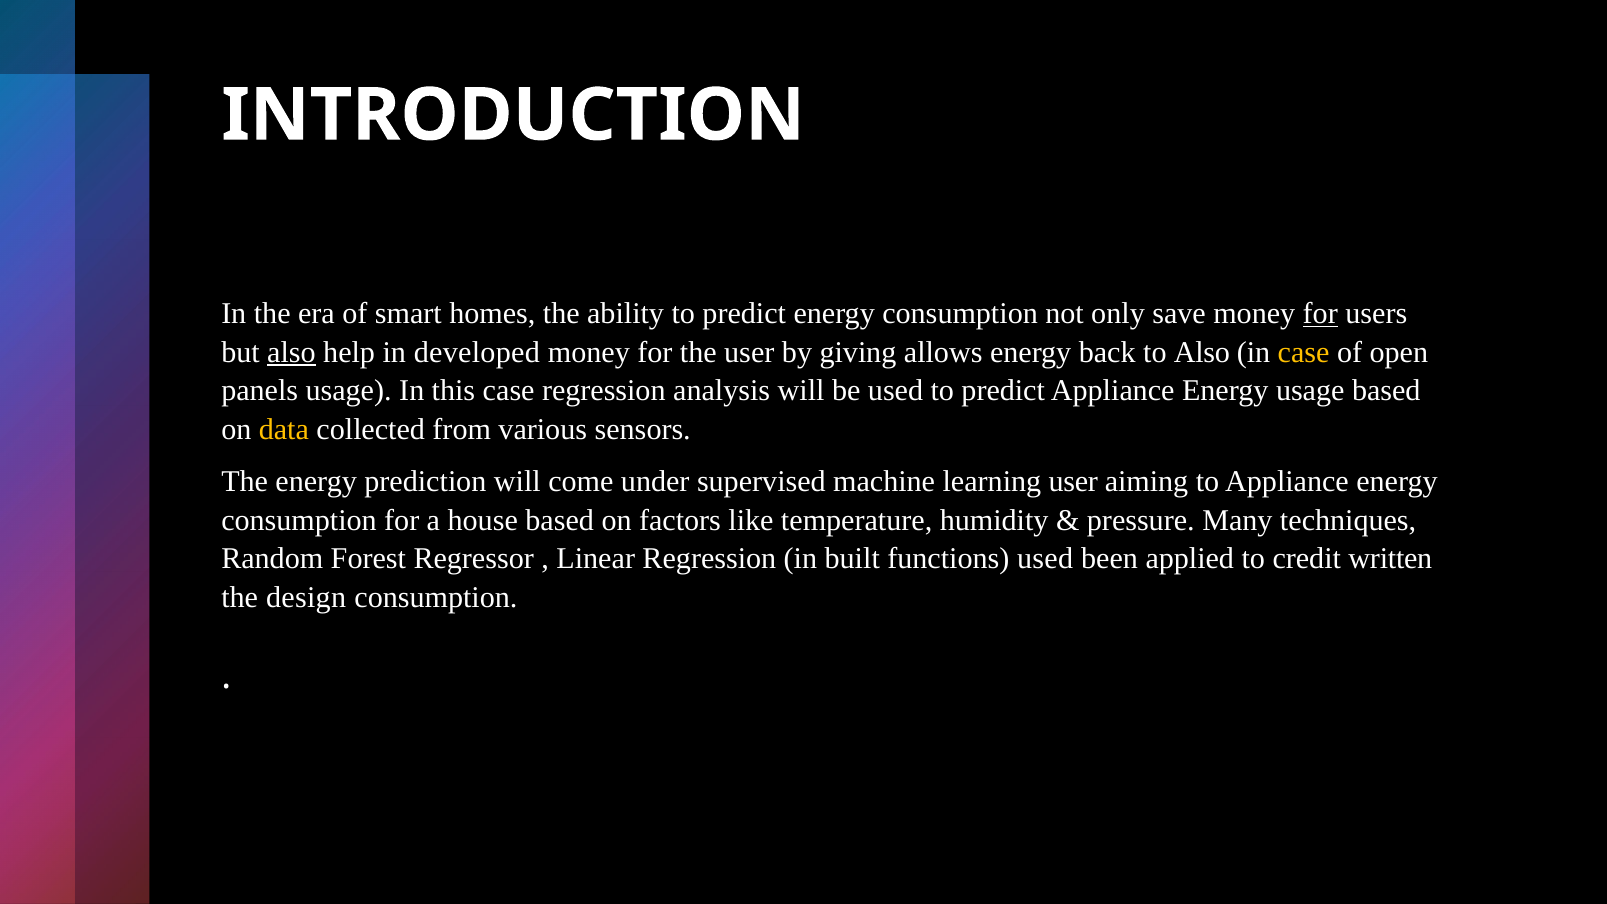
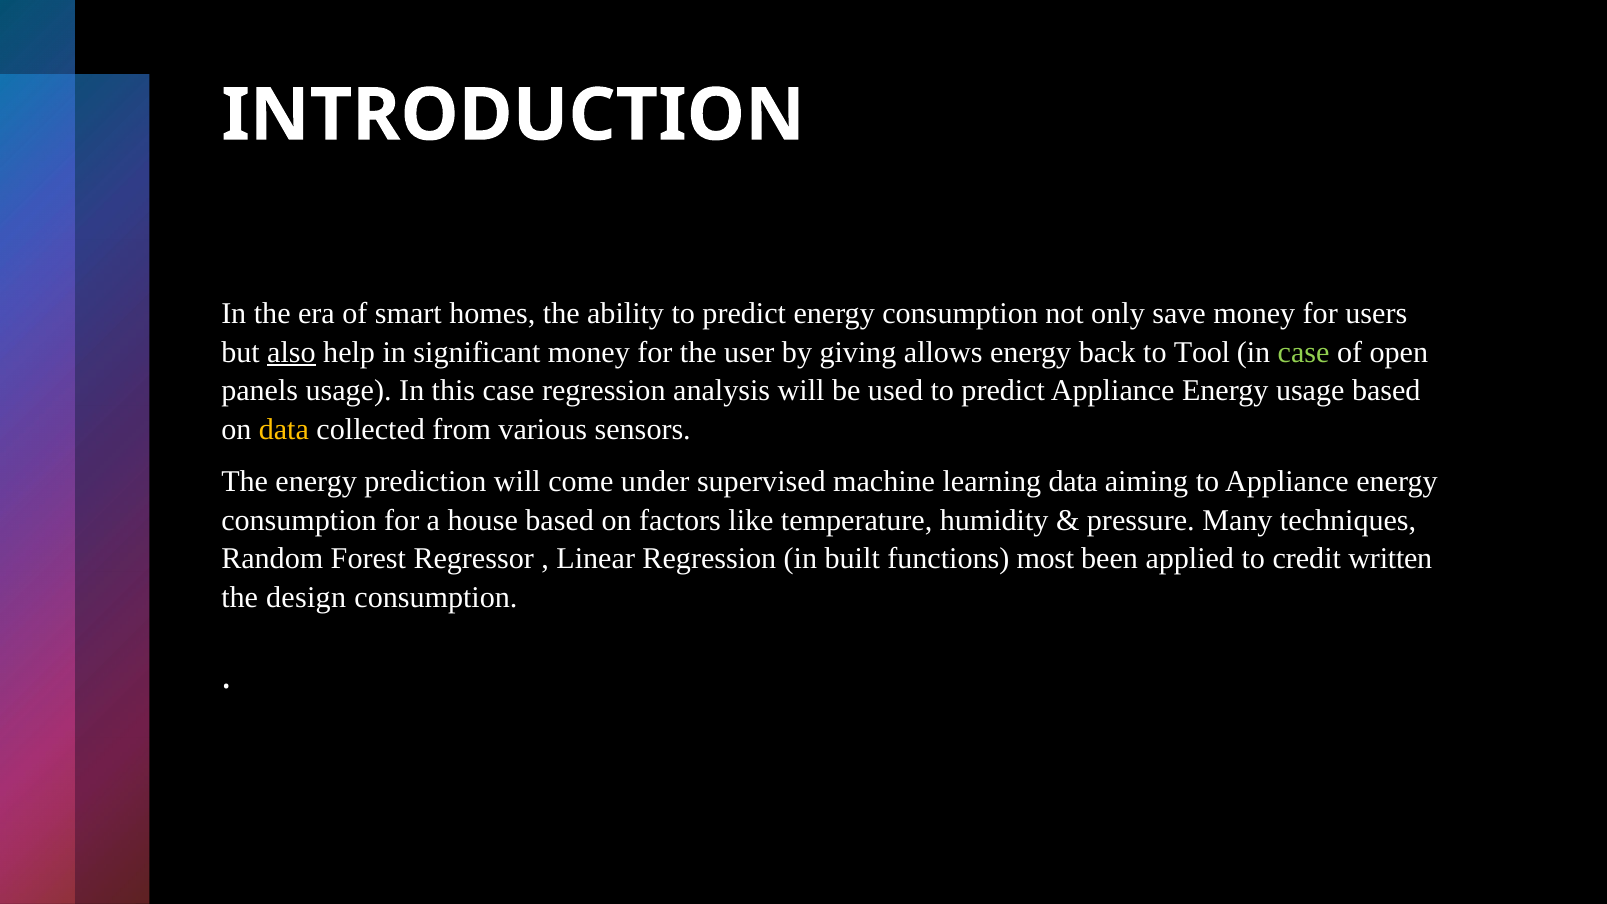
for underline: present -> none (1320, 313)
developed: developed -> significant (477, 352)
to Also: Also -> Tool (1202, 352)
case colour: yellow -> light green (1304, 352)
learning user: user -> data (1073, 481)
functions used: used -> most (1045, 559)
